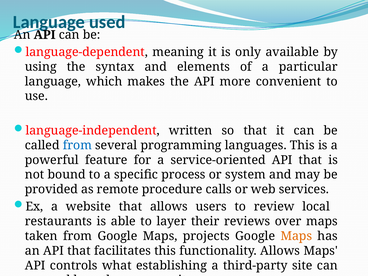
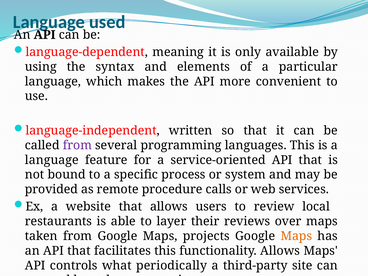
from colour: blue -> purple (77, 145)
powerful: powerful -> language (52, 160)
establishing: establishing -> periodically (172, 265)
